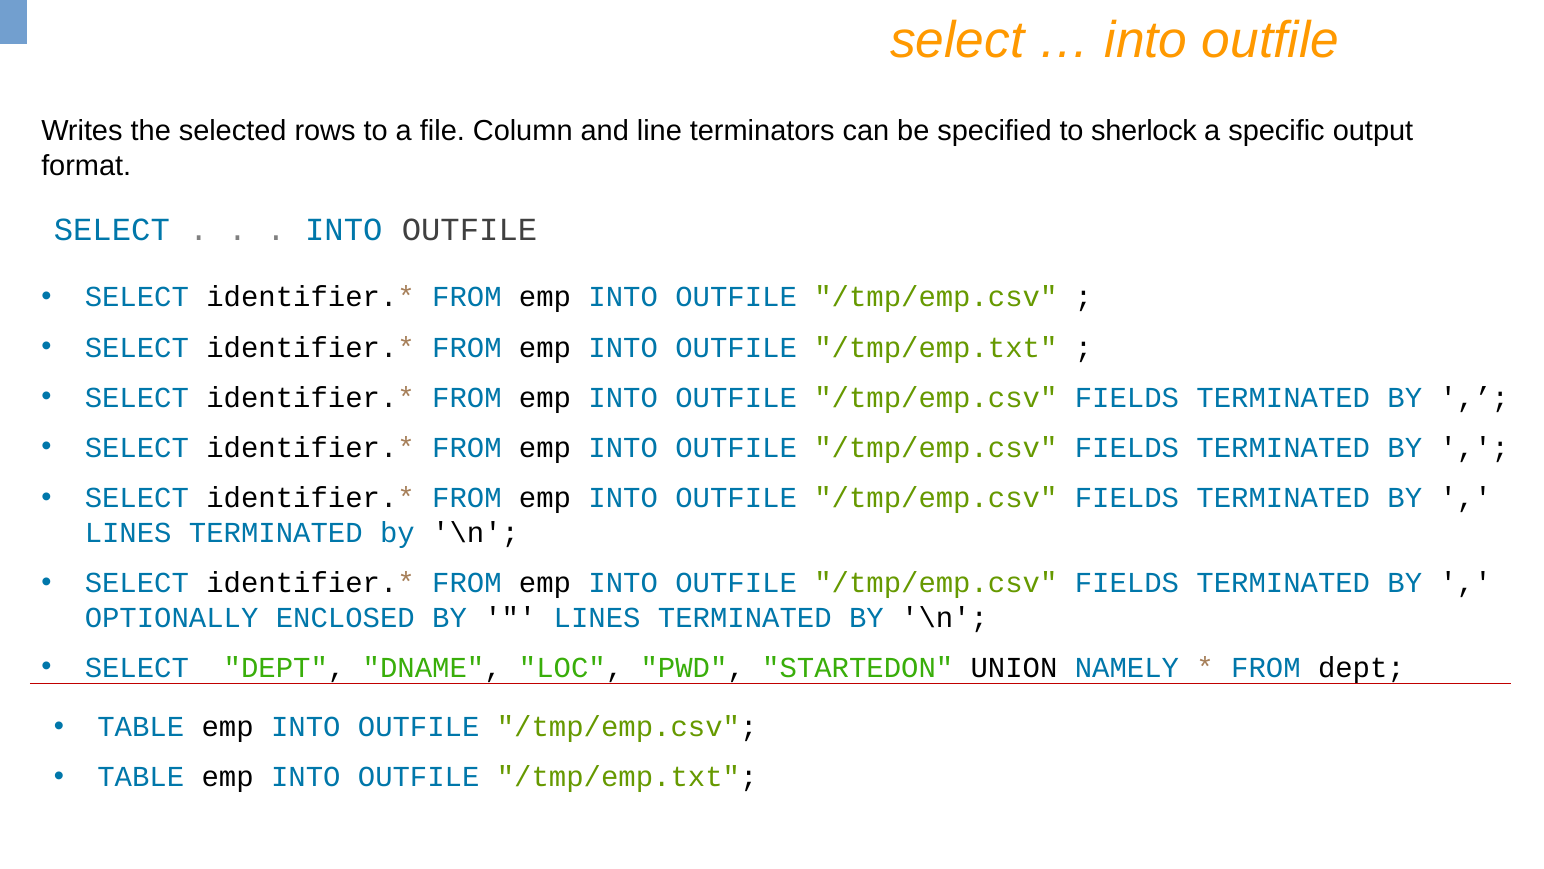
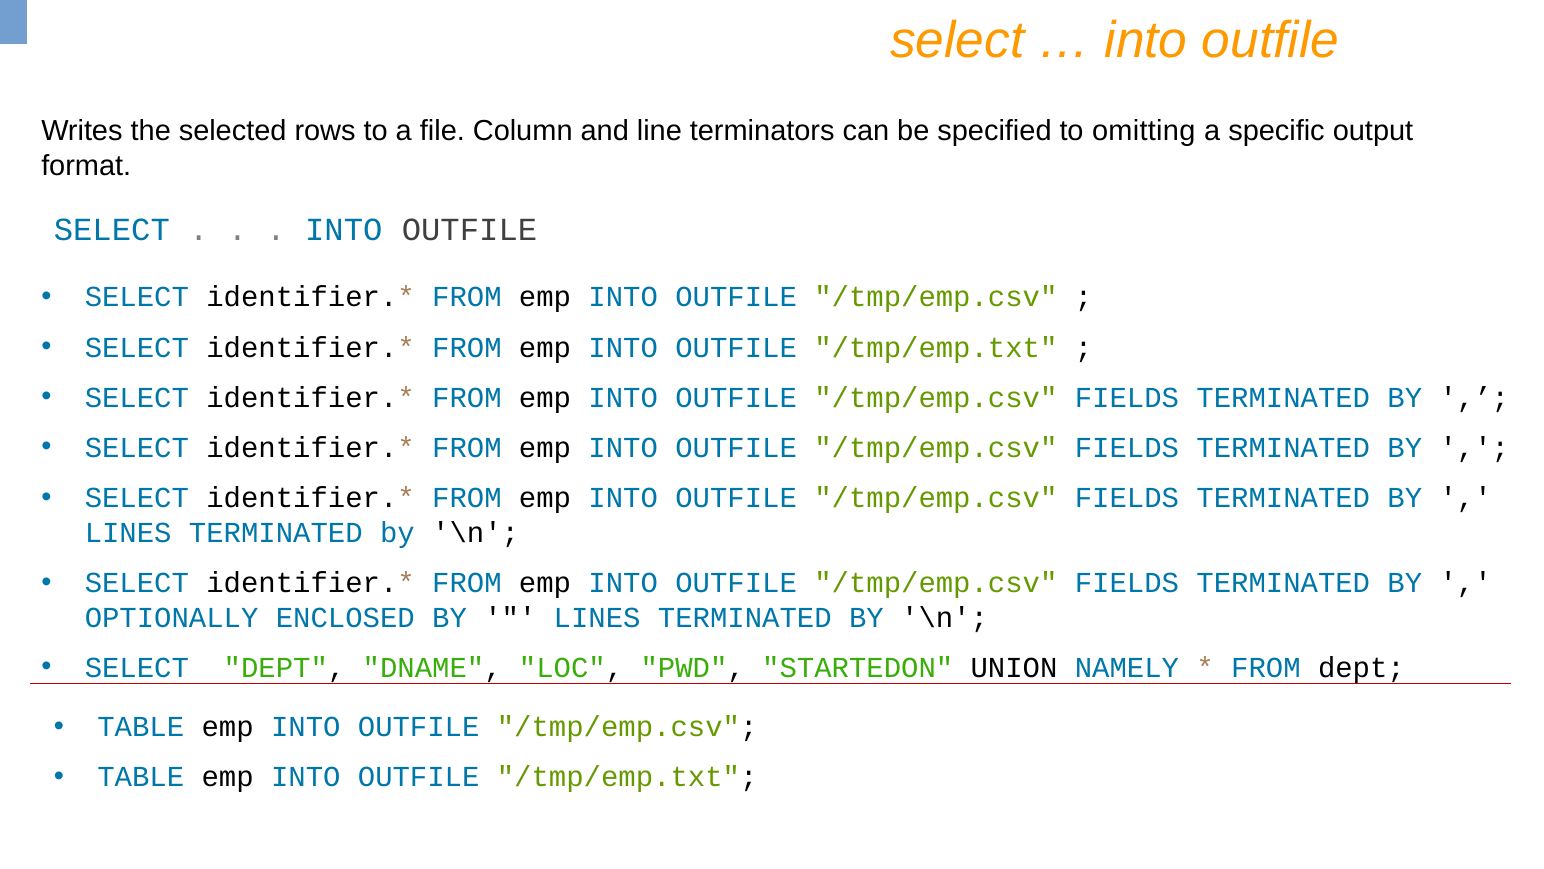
sherlock: sherlock -> omitting (1144, 131)
